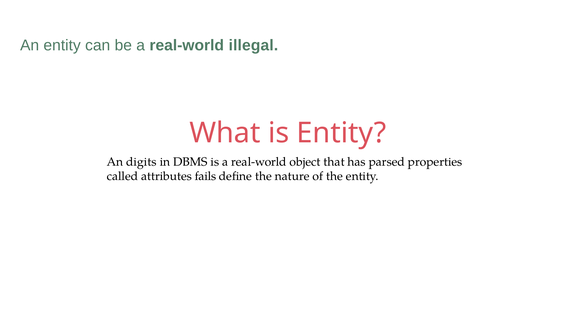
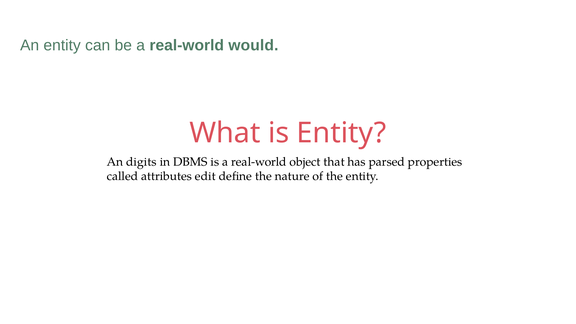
illegal: illegal -> would (253, 45)
fails: fails -> edit (205, 176)
